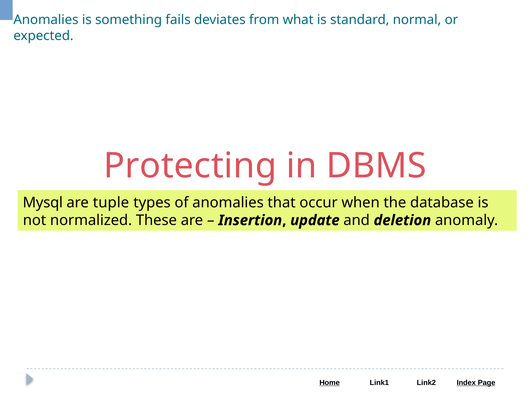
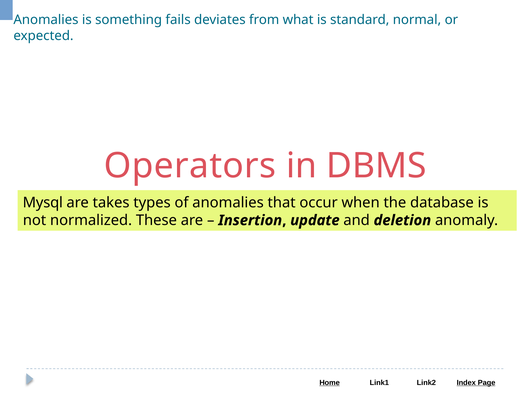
Protecting: Protecting -> Operators (190, 166)
tuple: tuple -> takes (111, 202)
